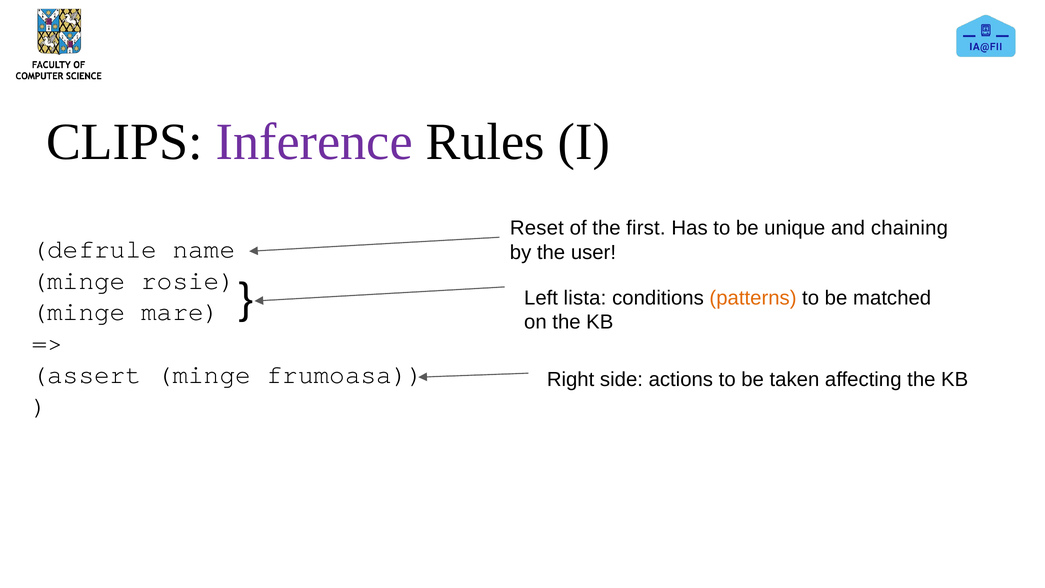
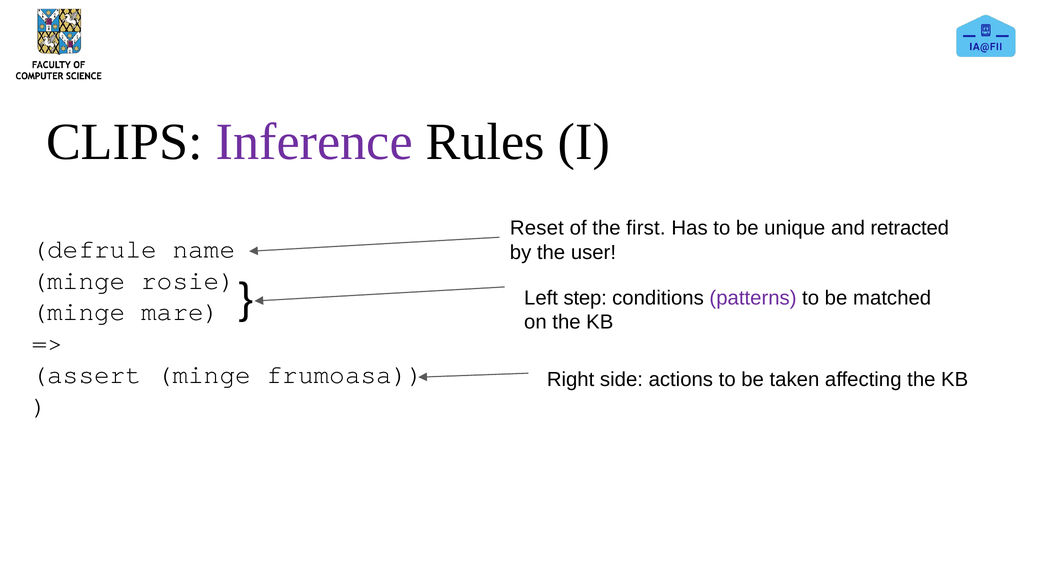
chaining: chaining -> retracted (910, 228)
lista: lista -> step (585, 298)
patterns colour: orange -> purple (753, 298)
